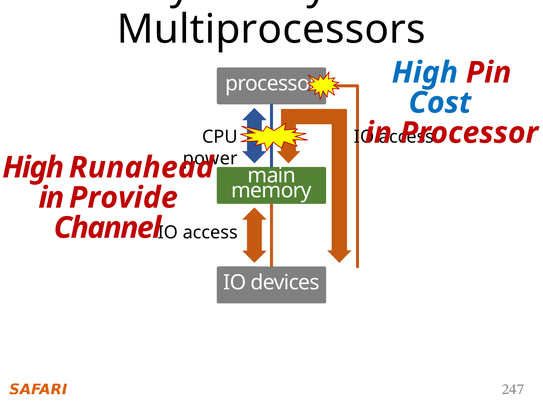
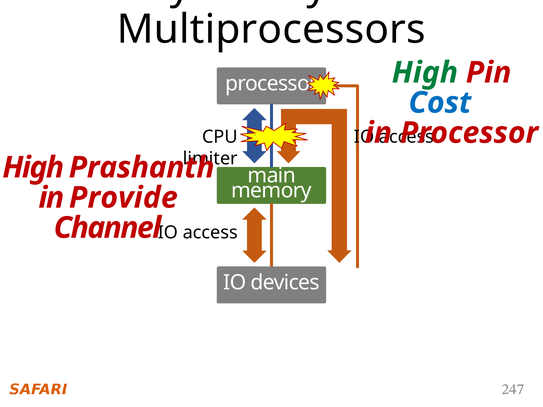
High colour: blue -> green (425, 73)
power: power -> limiter (210, 159)
Runahead: Runahead -> Prashanth (142, 168)
